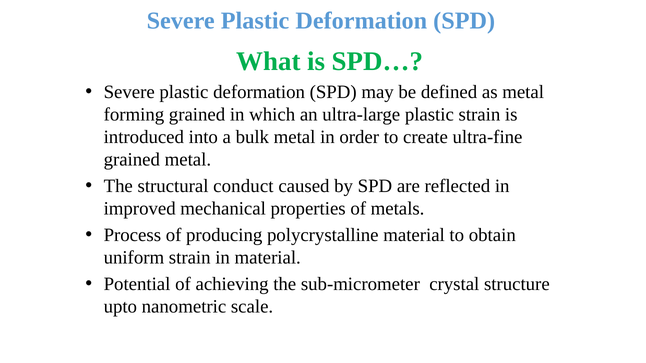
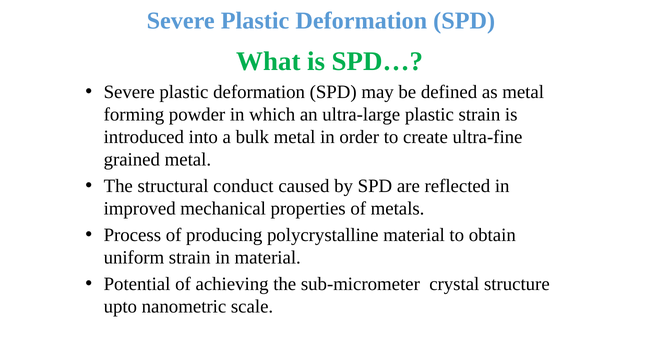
forming grained: grained -> powder (197, 115)
